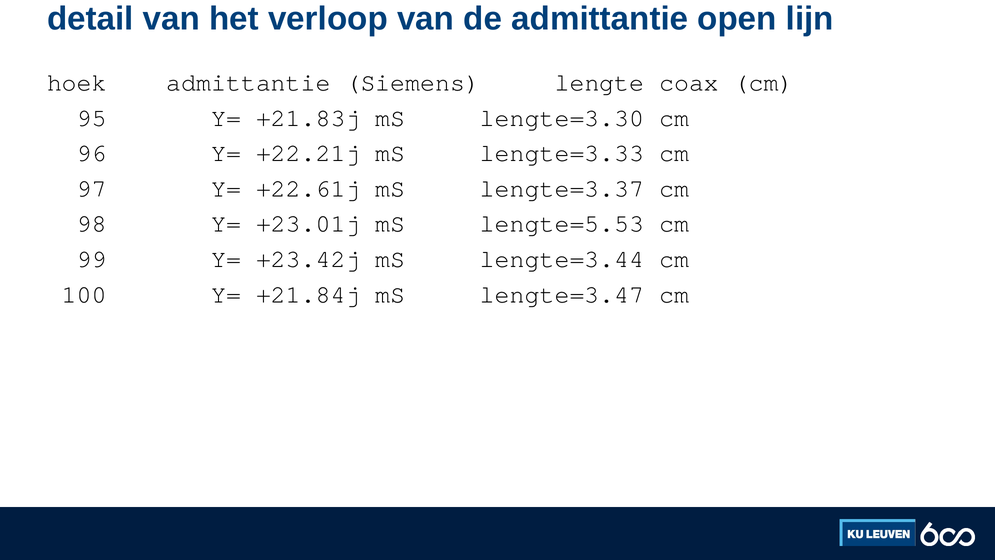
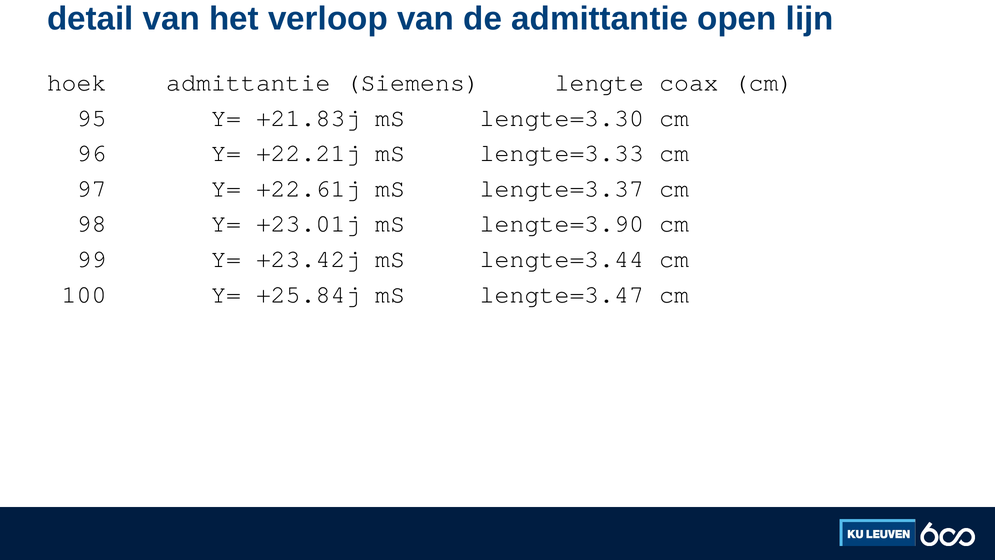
lengte=5.53: lengte=5.53 -> lengte=3.90 (562, 224)
+21.84j: +21.84j -> +25.84j (308, 294)
